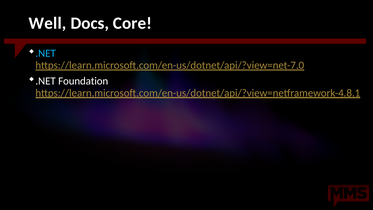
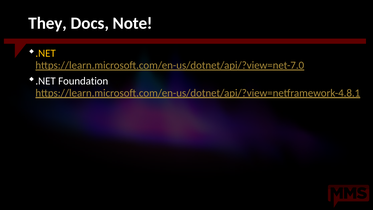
Well: Well -> They (48, 23)
Core: Core -> Note (133, 23)
.NET colour: light blue -> yellow (46, 53)
